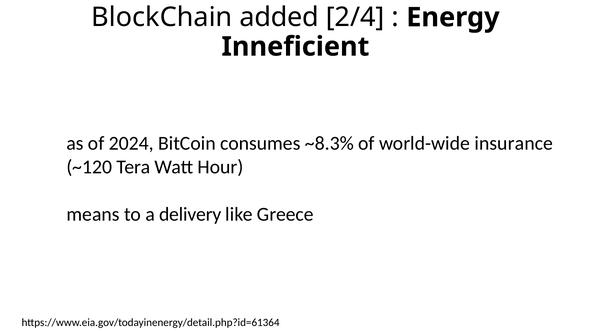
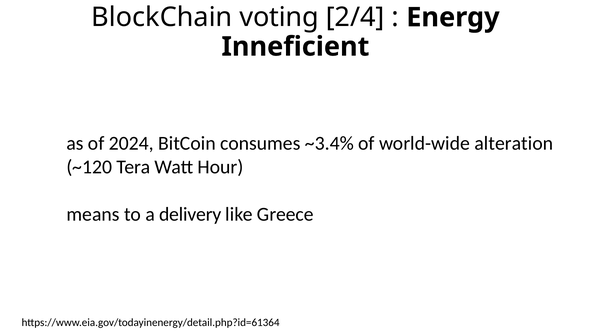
added: added -> voting (279, 17)
~8.3%: ~8.3% -> ~3.4% (329, 143)
insurance: insurance -> alteration (514, 143)
